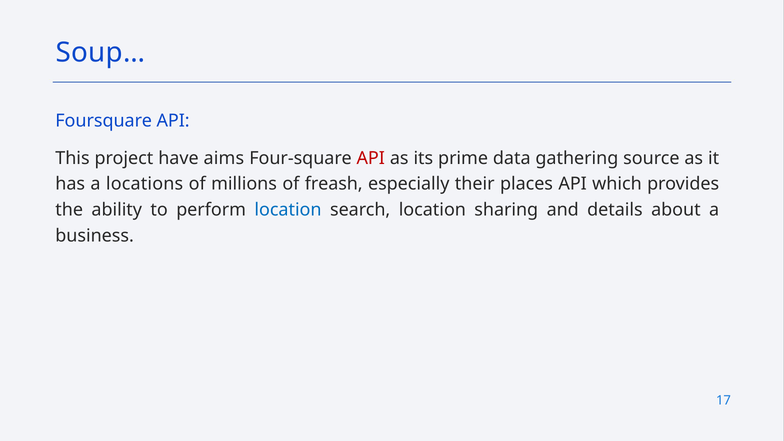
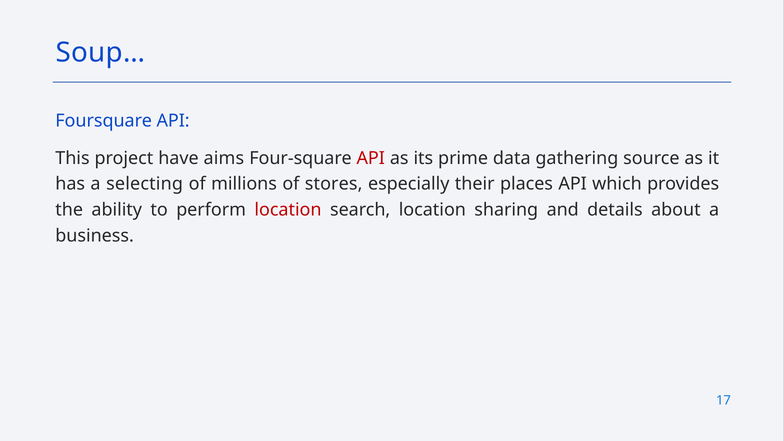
locations: locations -> selecting (145, 184)
freash: freash -> stores (334, 184)
location colour: blue -> red (288, 210)
